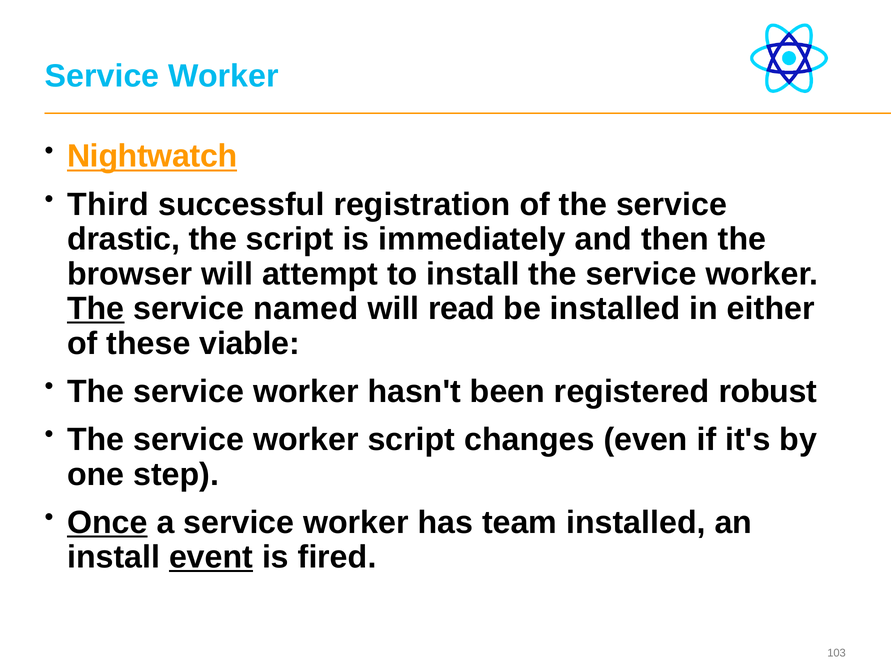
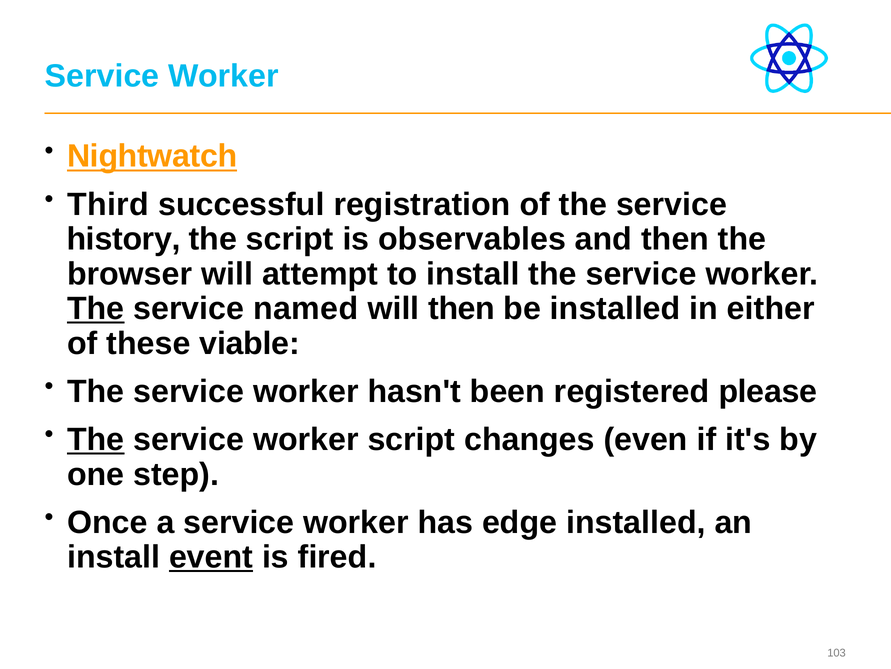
drastic: drastic -> history (124, 239)
immediately: immediately -> observables (472, 239)
will read: read -> then (462, 308)
robust: robust -> please (768, 391)
The underline: none -> present (96, 439)
Once underline: present -> none (107, 522)
team: team -> edge (520, 522)
